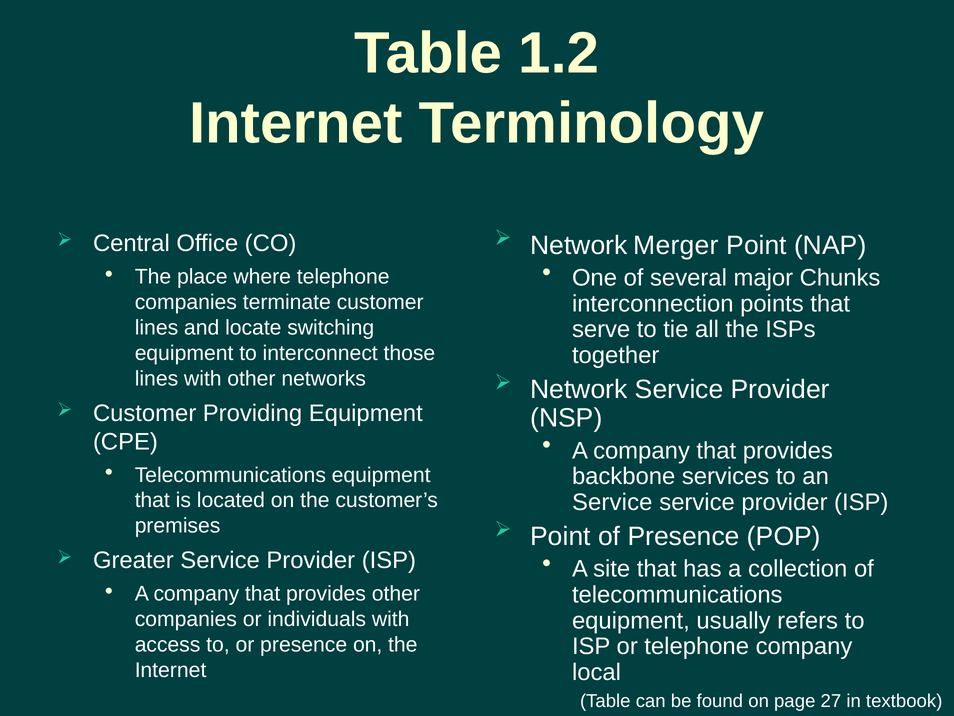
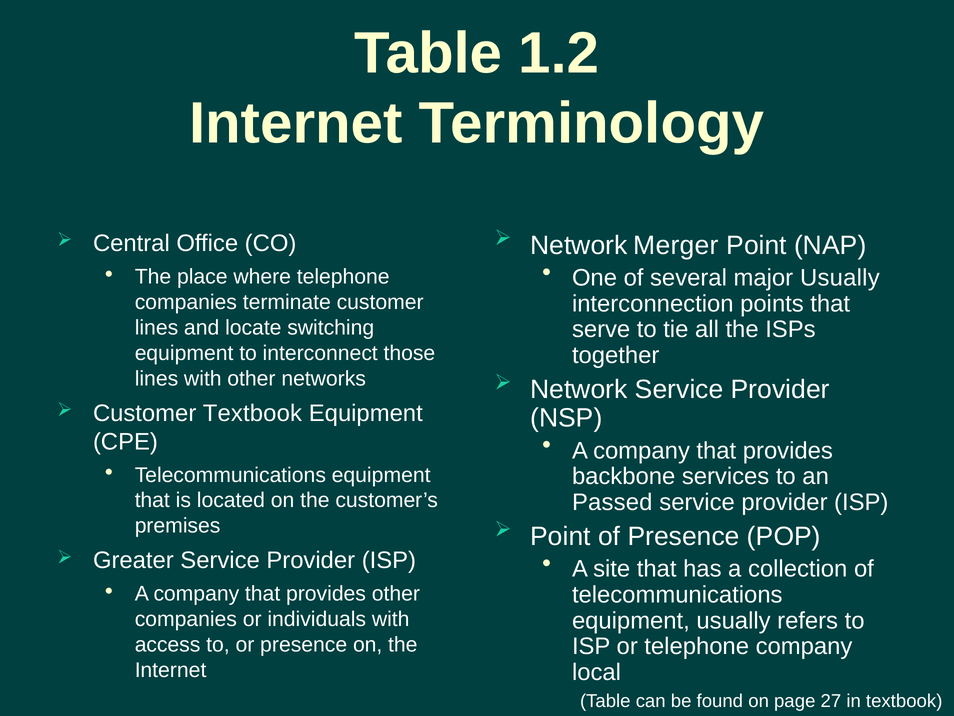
major Chunks: Chunks -> Usually (840, 278)
Customer Providing: Providing -> Textbook (252, 413)
Service: Service -> Passed (612, 502)
